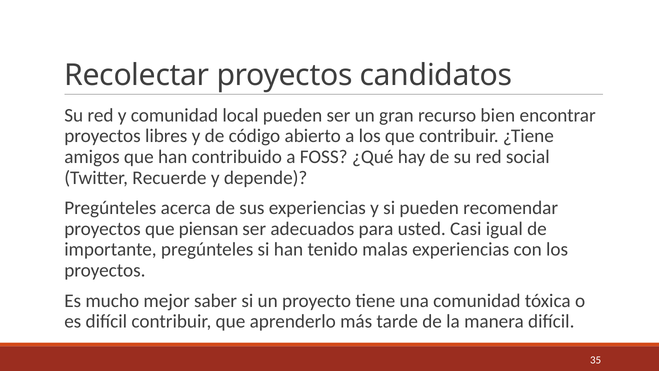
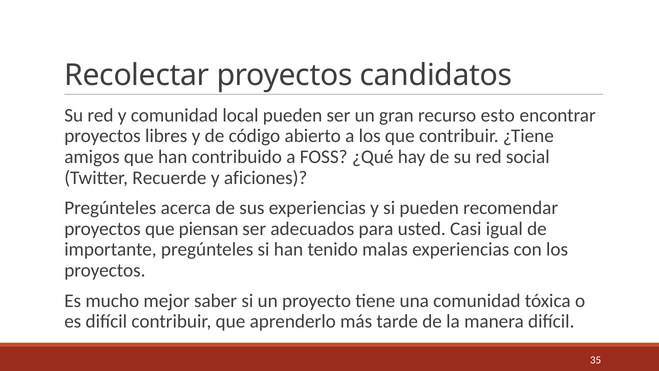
bien: bien -> esto (498, 115)
depende: depende -> aficiones (266, 177)
